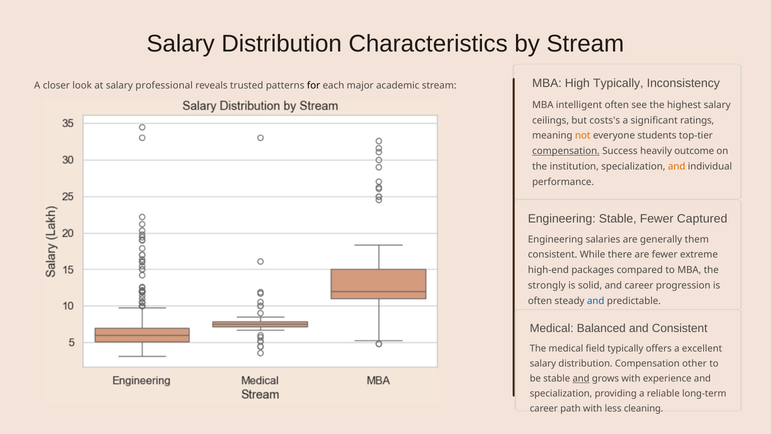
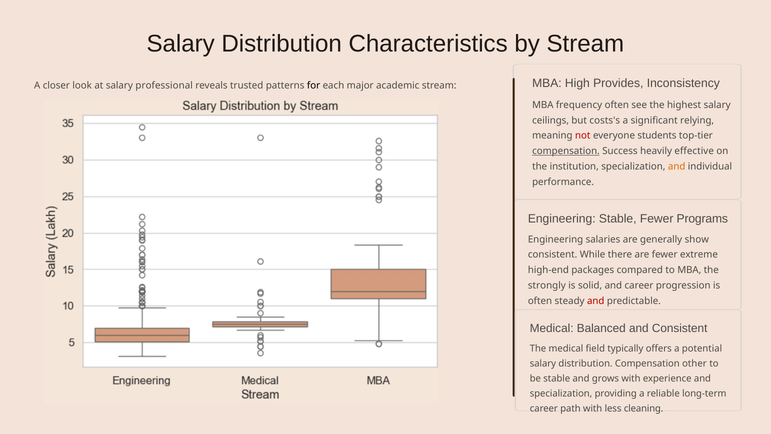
High Typically: Typically -> Provides (618, 83)
intelligent: intelligent -> frequency (579, 105)
ratings: ratings -> relying (697, 120)
not colour: orange -> red (583, 136)
outcome: outcome -> effective (694, 151)
Captured: Captured -> Programs (702, 219)
them: them -> show (697, 239)
and colour: blue -> red (596, 301)
excellent: excellent -> potential (702, 348)
and underline: present -> none (581, 378)
